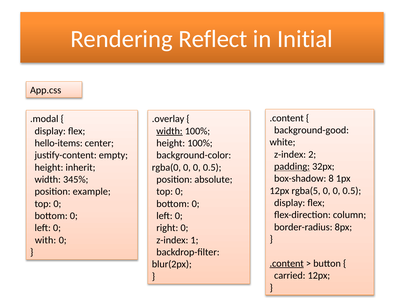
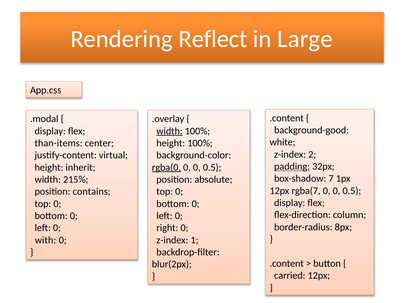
Initial: Initial -> Large (305, 39)
hello-items: hello-items -> than-items (59, 143)
empty: empty -> virtual (113, 155)
rgba(0 underline: none -> present (166, 167)
8: 8 -> 7 (331, 179)
345%: 345% -> 215% (76, 179)
rgba(5: rgba(5 -> rgba(7 (306, 191)
example: example -> contains (92, 192)
.content underline: present -> none (287, 263)
